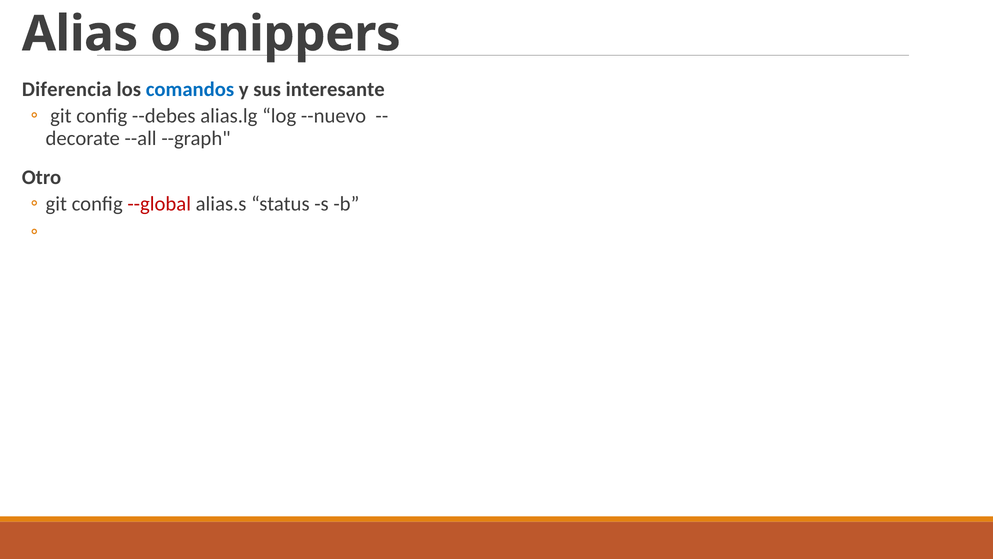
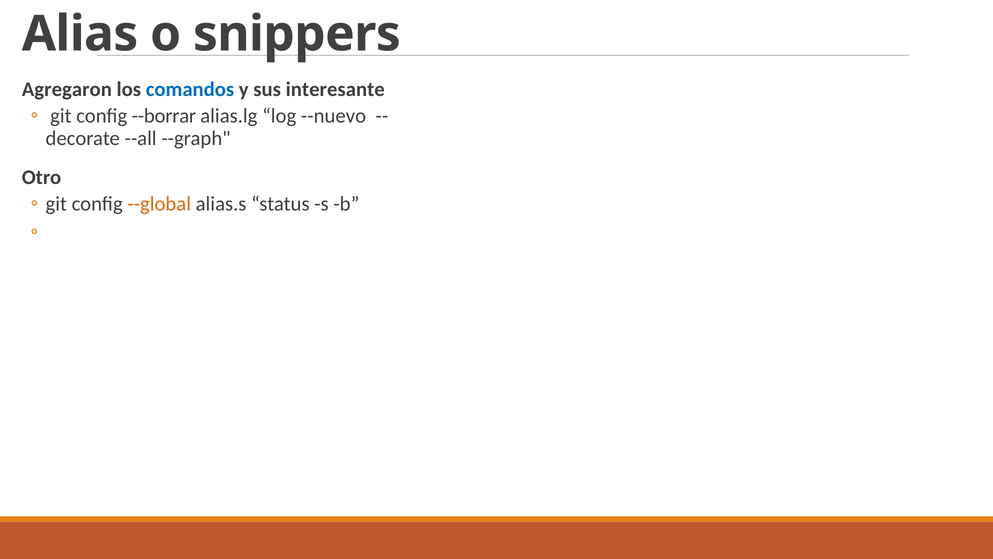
Diferencia: Diferencia -> Agregaron (67, 89)
--debes: --debes -> --borrar (164, 116)
--global colour: red -> orange (159, 204)
